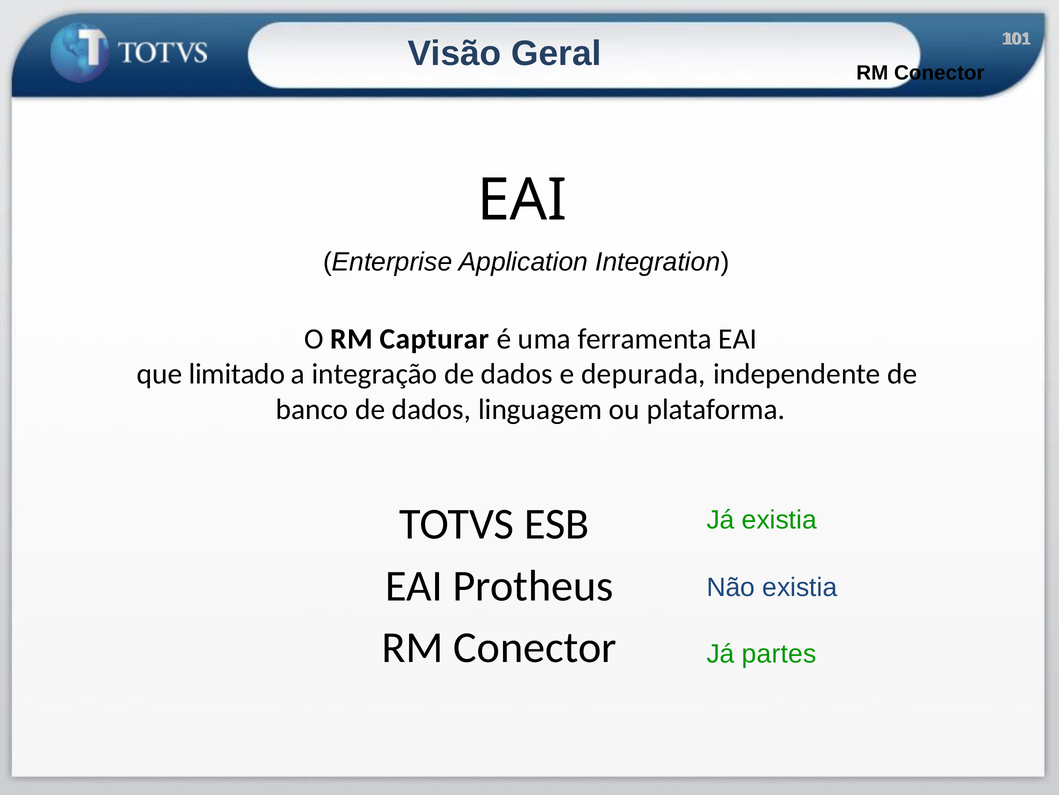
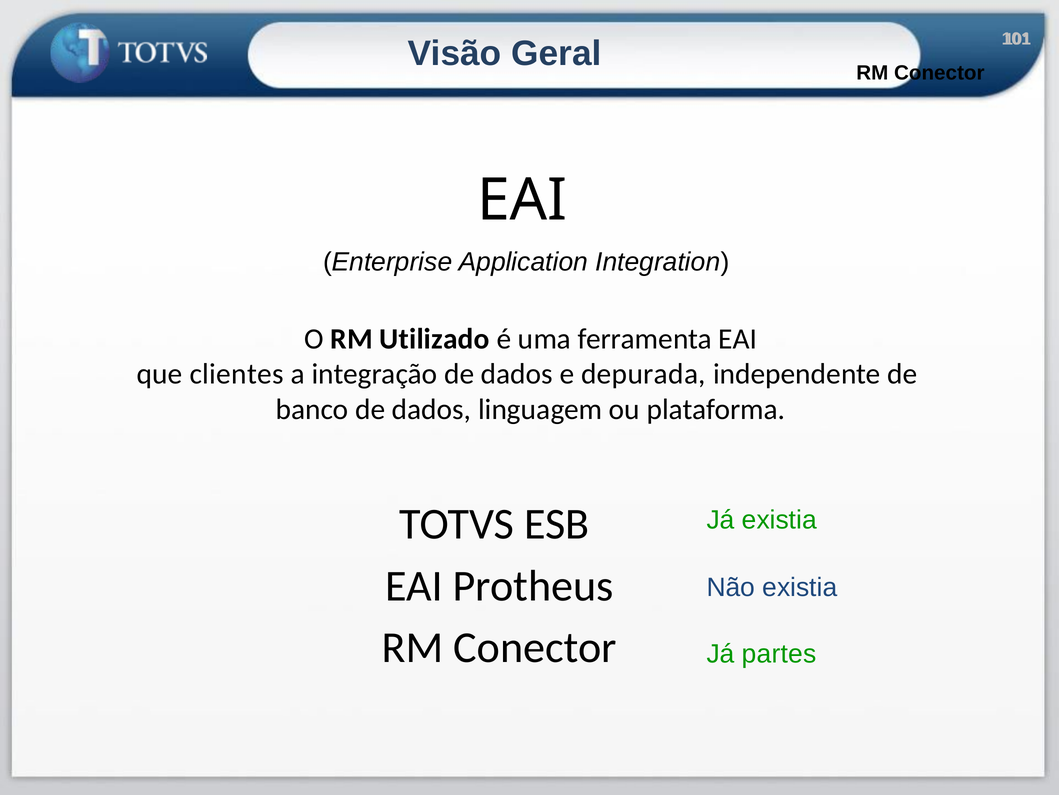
Capturar: Capturar -> Utilizado (435, 339)
limitado: limitado -> clientes (237, 374)
